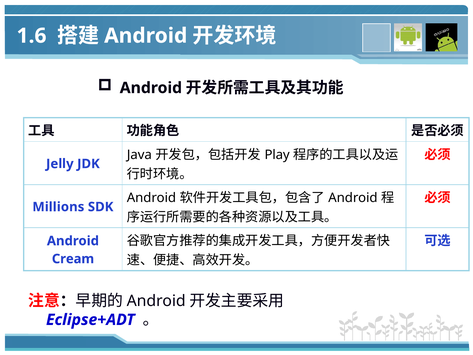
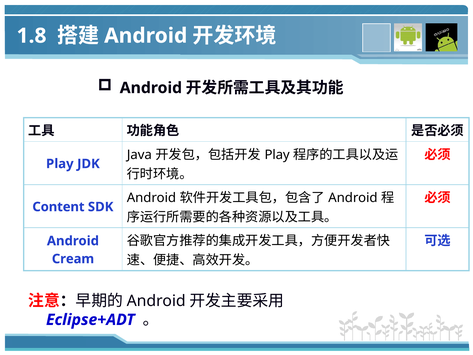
1.6: 1.6 -> 1.8 (32, 36)
Jelly: Jelly -> Play (60, 164)
Millions: Millions -> Content (58, 207)
